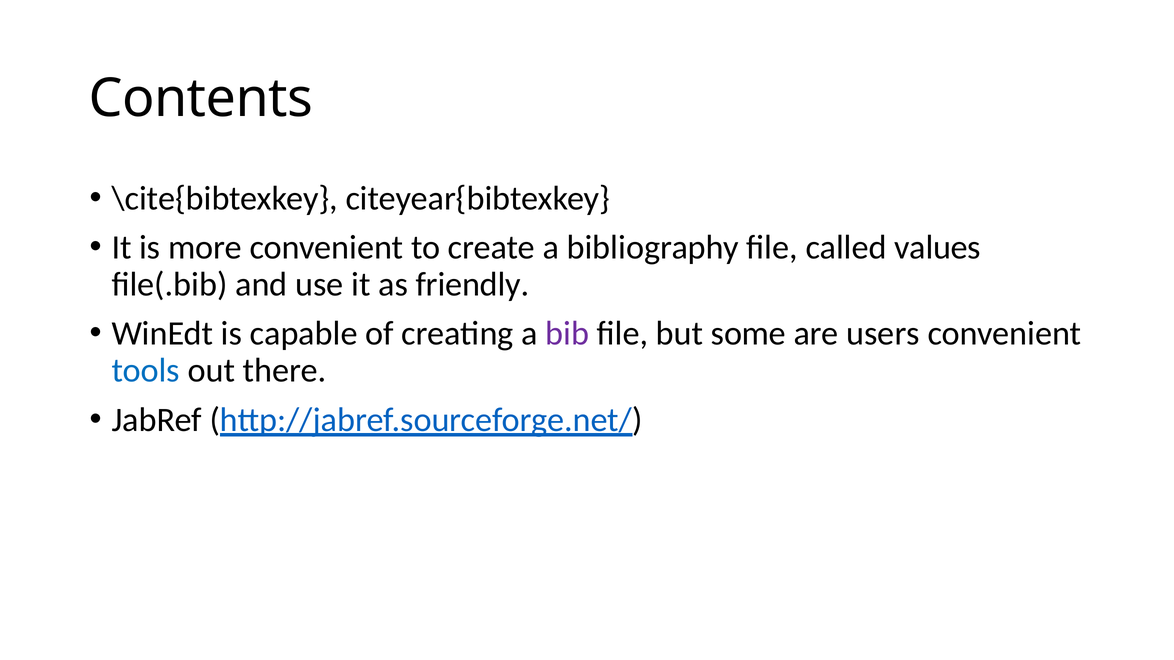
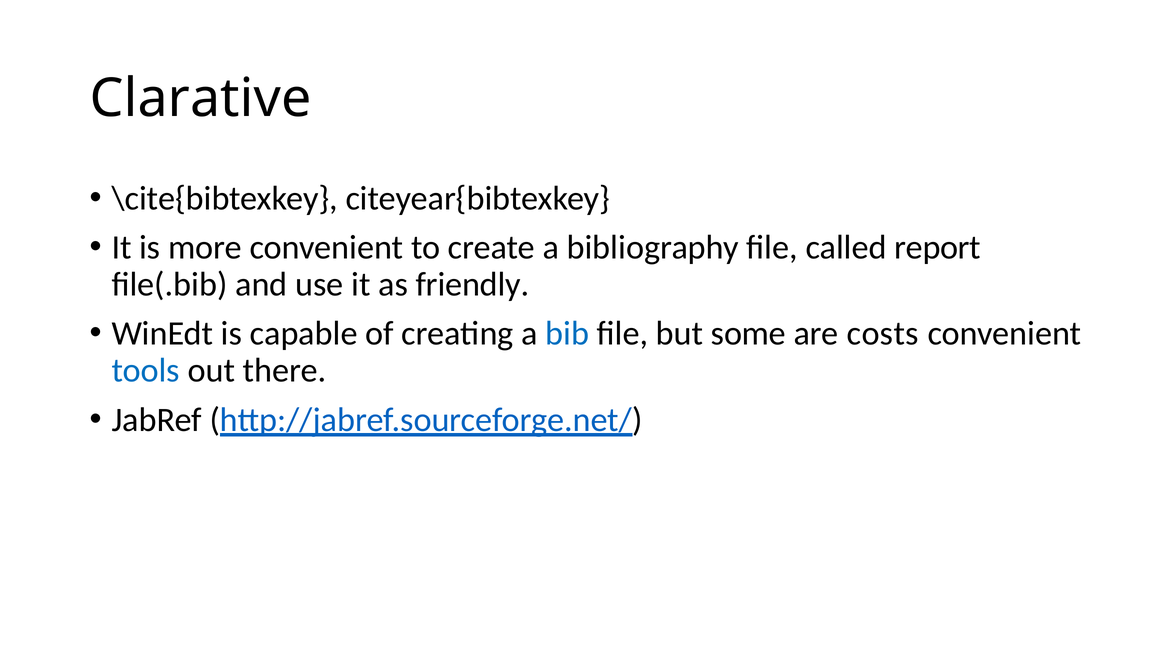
Contents: Contents -> Clarative (201, 99)
values: values -> report (938, 248)
bib colour: purple -> blue (567, 334)
users: users -> costs (883, 334)
